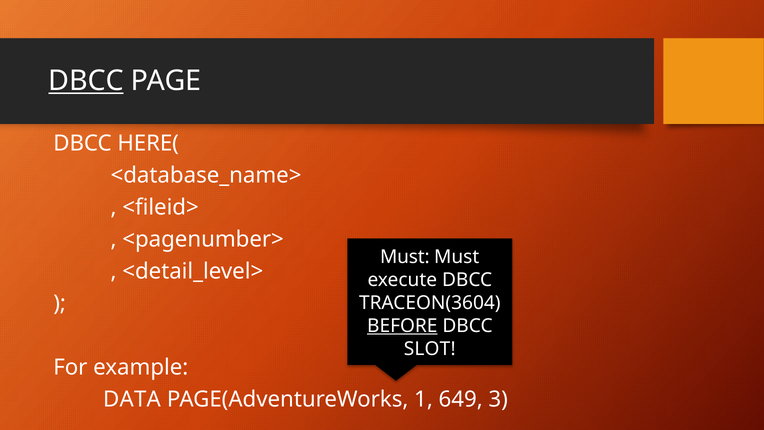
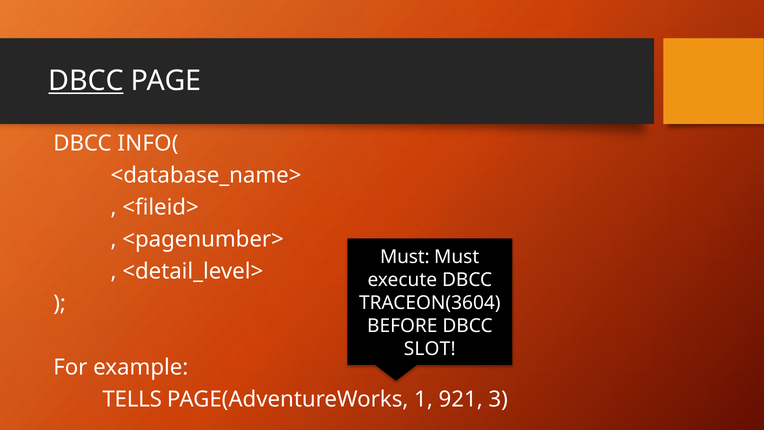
HERE(: HERE( -> INFO( (148, 143)
BEFORE underline: present -> none (402, 326)
DATA: DATA -> TELLS (132, 399)
649: 649 -> 921 (461, 399)
